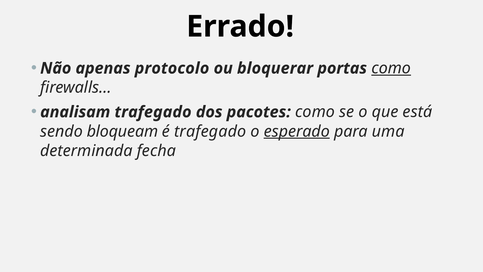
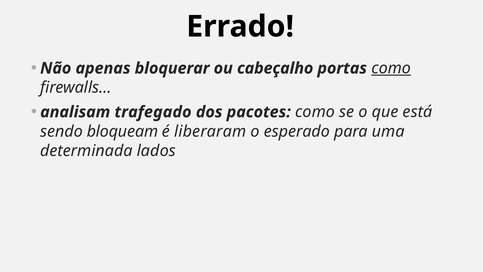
protocolo: protocolo -> bloquerar (172, 68)
bloquerar: bloquerar -> cabeçalho (275, 68)
é trafegado: trafegado -> liberaram (210, 131)
esperado underline: present -> none (297, 131)
fecha: fecha -> lados (156, 151)
